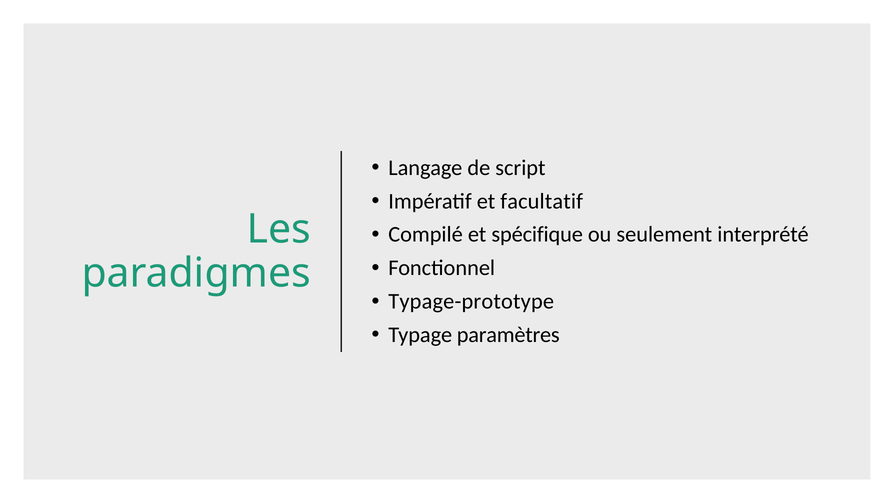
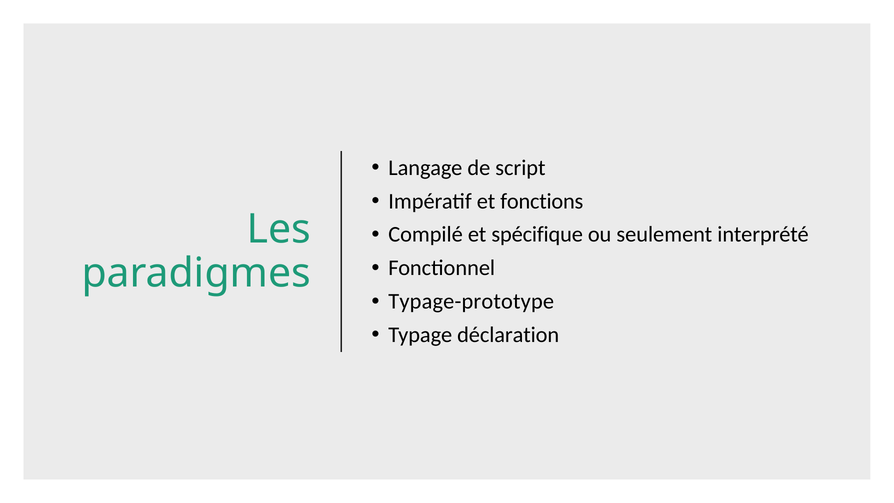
facultatif: facultatif -> fonctions (542, 201)
paramètres: paramètres -> déclaration (508, 335)
